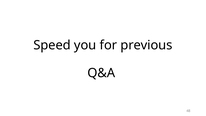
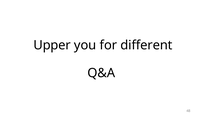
Speed: Speed -> Upper (52, 45)
previous: previous -> different (146, 45)
